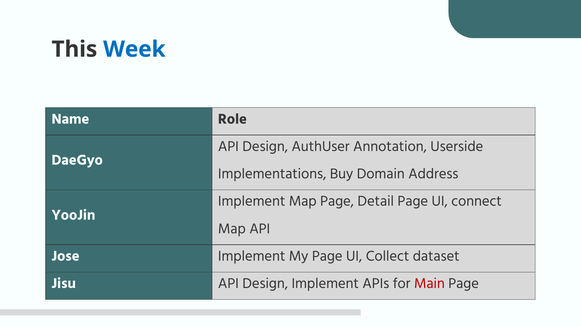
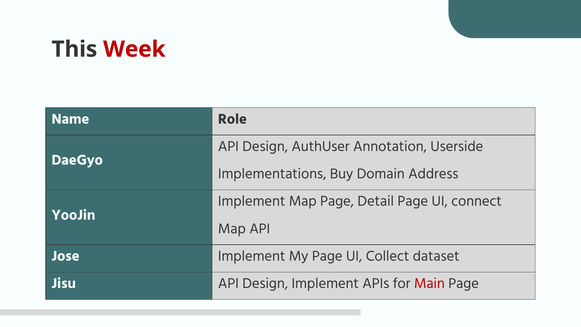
Week colour: blue -> red (134, 49)
